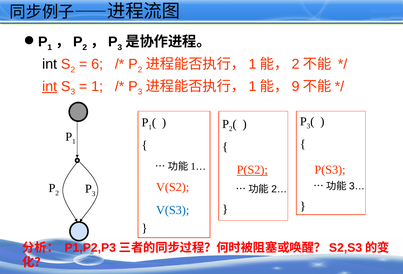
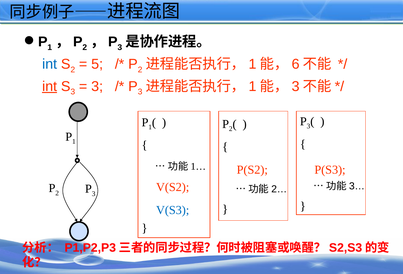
int colour: black -> blue (50, 64)
6: 6 -> 5 (97, 64)
2: 2 -> 6 (296, 64)
1: 1 -> 3 (97, 86)
9: 9 -> 3 (296, 86)
P(S2 underline: present -> none (252, 170)
